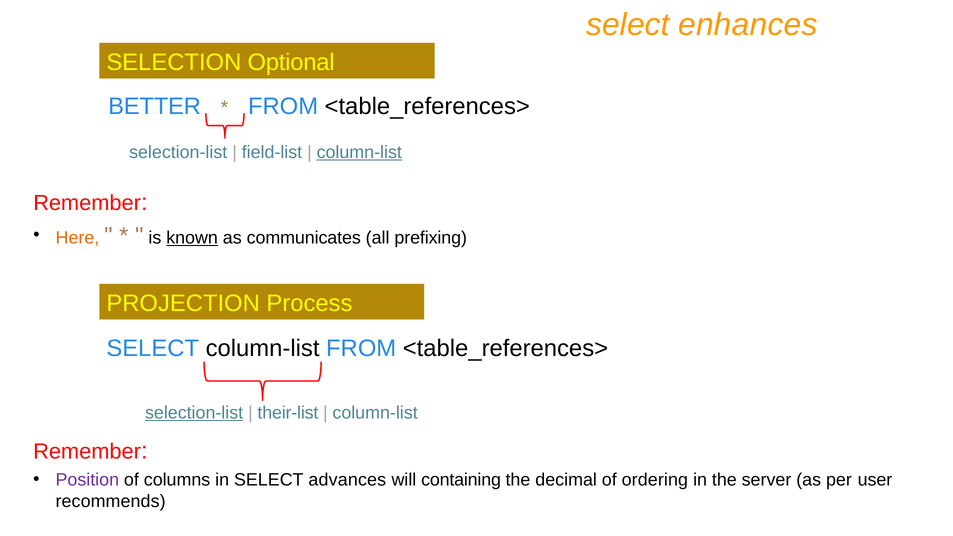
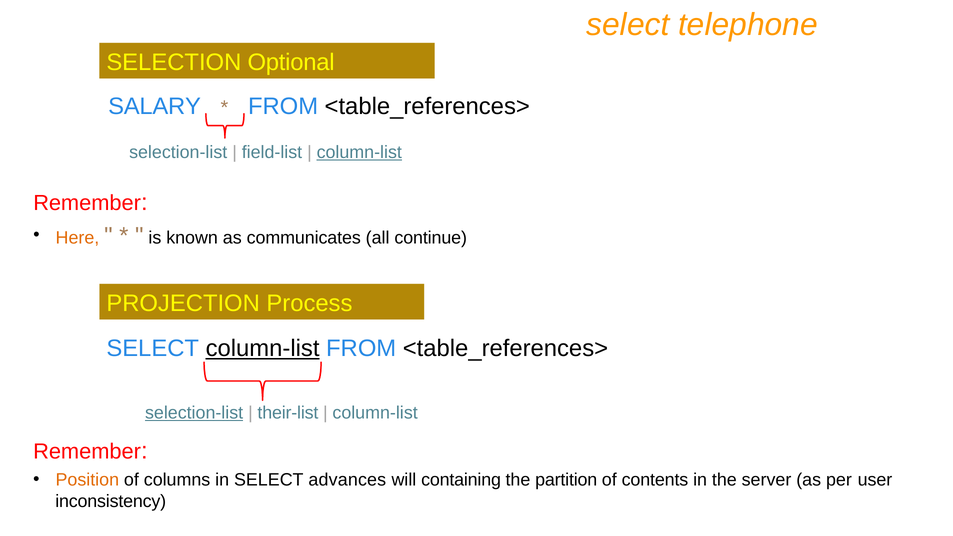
enhances: enhances -> telephone (748, 25)
BETTER: BETTER -> SALARY (155, 106)
known underline: present -> none (192, 238)
prefixing: prefixing -> continue (431, 238)
column-list underline: none -> present (263, 348)
Position colour: purple -> orange (87, 480)
decimal: decimal -> partition (566, 480)
ordering: ordering -> contents (655, 480)
recommends: recommends -> inconsistency (111, 502)
